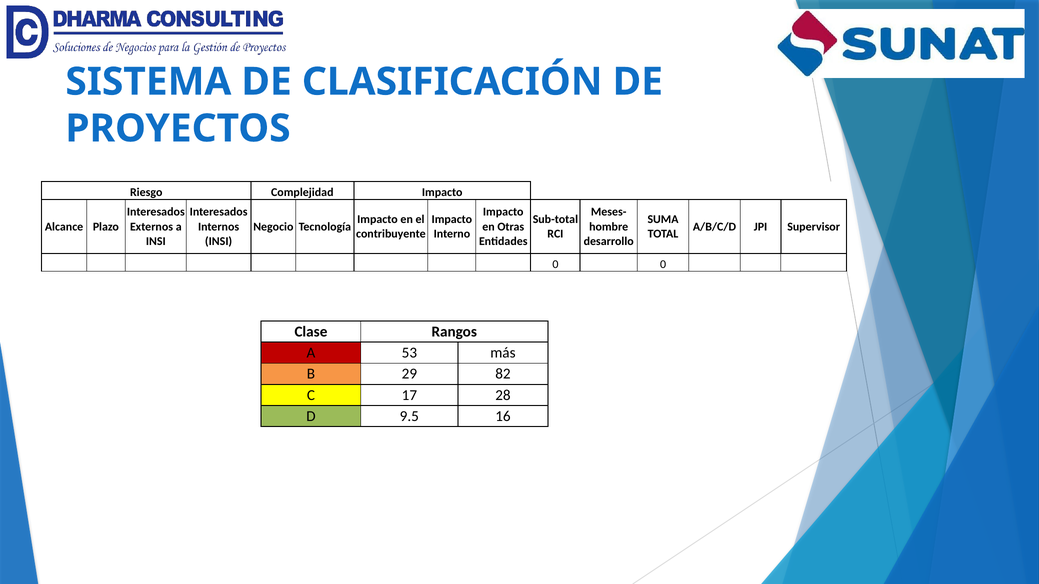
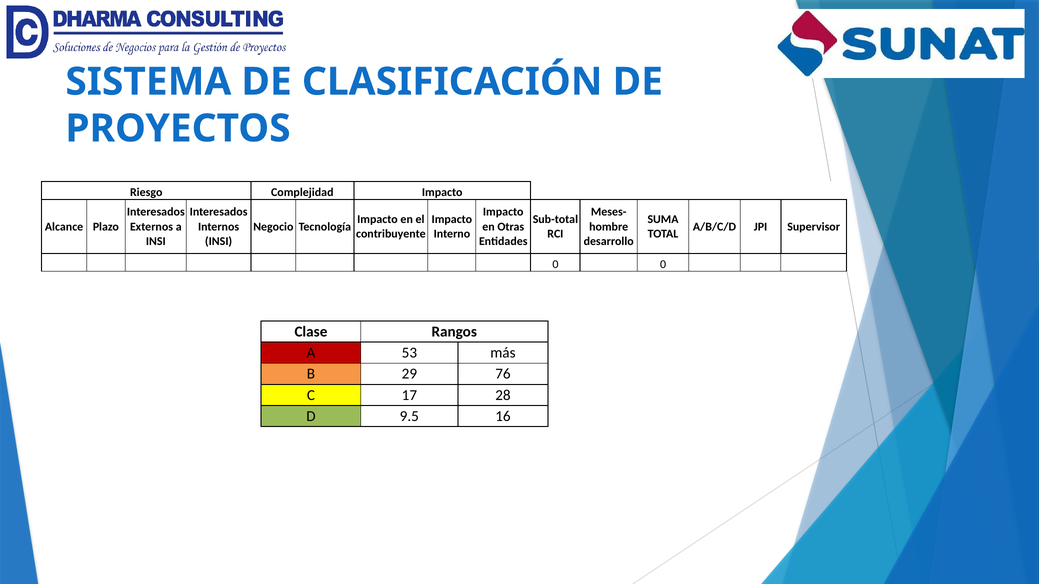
82: 82 -> 76 (503, 374)
